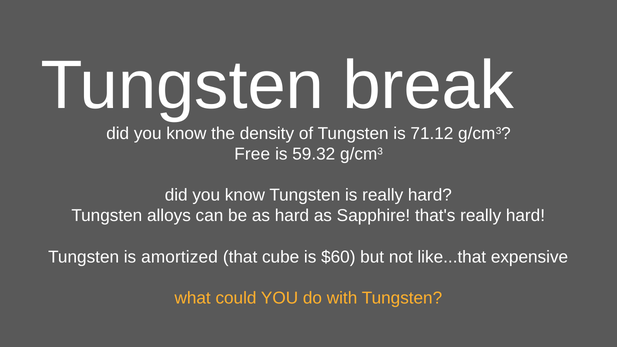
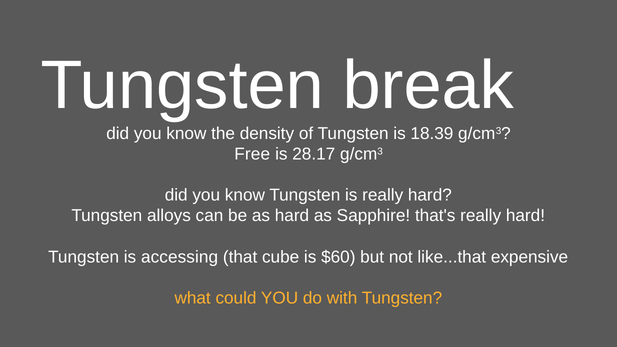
71.12: 71.12 -> 18.39 (432, 134)
59.32: 59.32 -> 28.17 (314, 154)
amortized: amortized -> accessing (180, 257)
